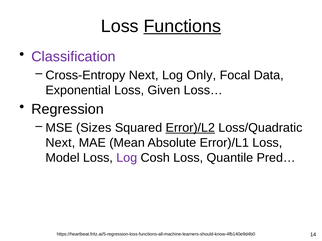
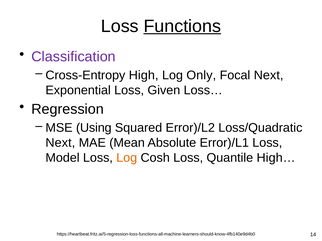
Cross-Entropy Next: Next -> High (144, 75)
Focal Data: Data -> Next (269, 75)
Sizes: Sizes -> Using (94, 128)
Error)/L2 underline: present -> none (190, 128)
Log colour: purple -> orange (127, 158)
Pred…: Pred… -> High… (276, 158)
